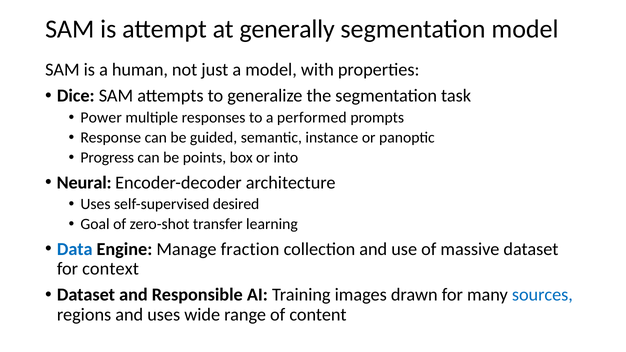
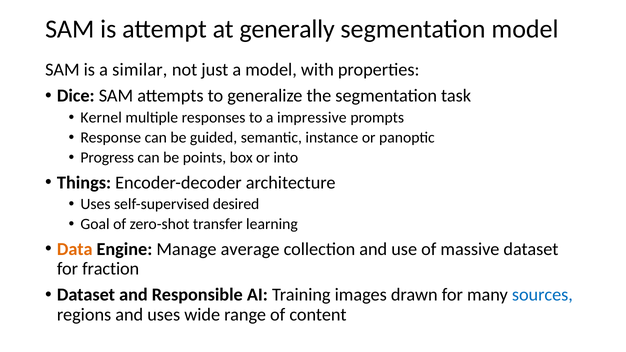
human: human -> similar (140, 70)
Power: Power -> Kernel (101, 118)
performed: performed -> impressive (312, 118)
Neural: Neural -> Things (84, 183)
Data colour: blue -> orange (75, 249)
fraction: fraction -> average (250, 249)
context: context -> fraction (111, 269)
